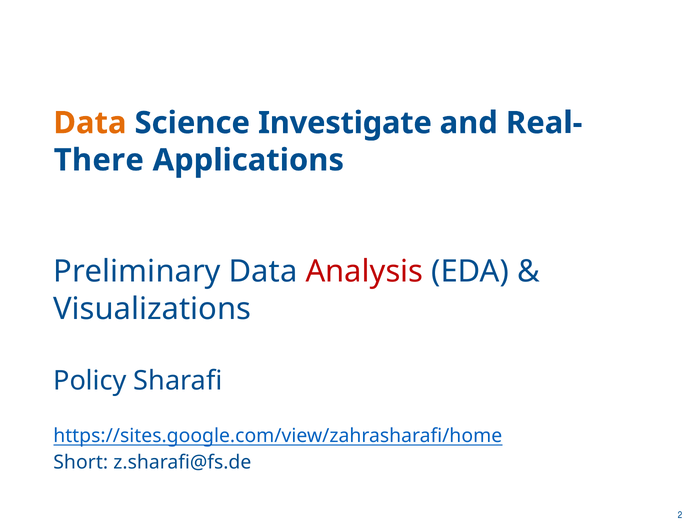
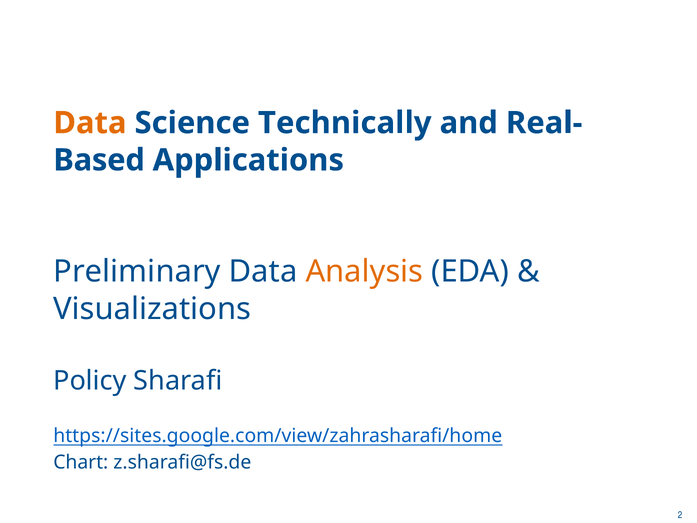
Investigate: Investigate -> Technically (345, 123)
There: There -> Based (99, 160)
Analysis colour: red -> orange (364, 272)
Short: Short -> Chart (81, 462)
